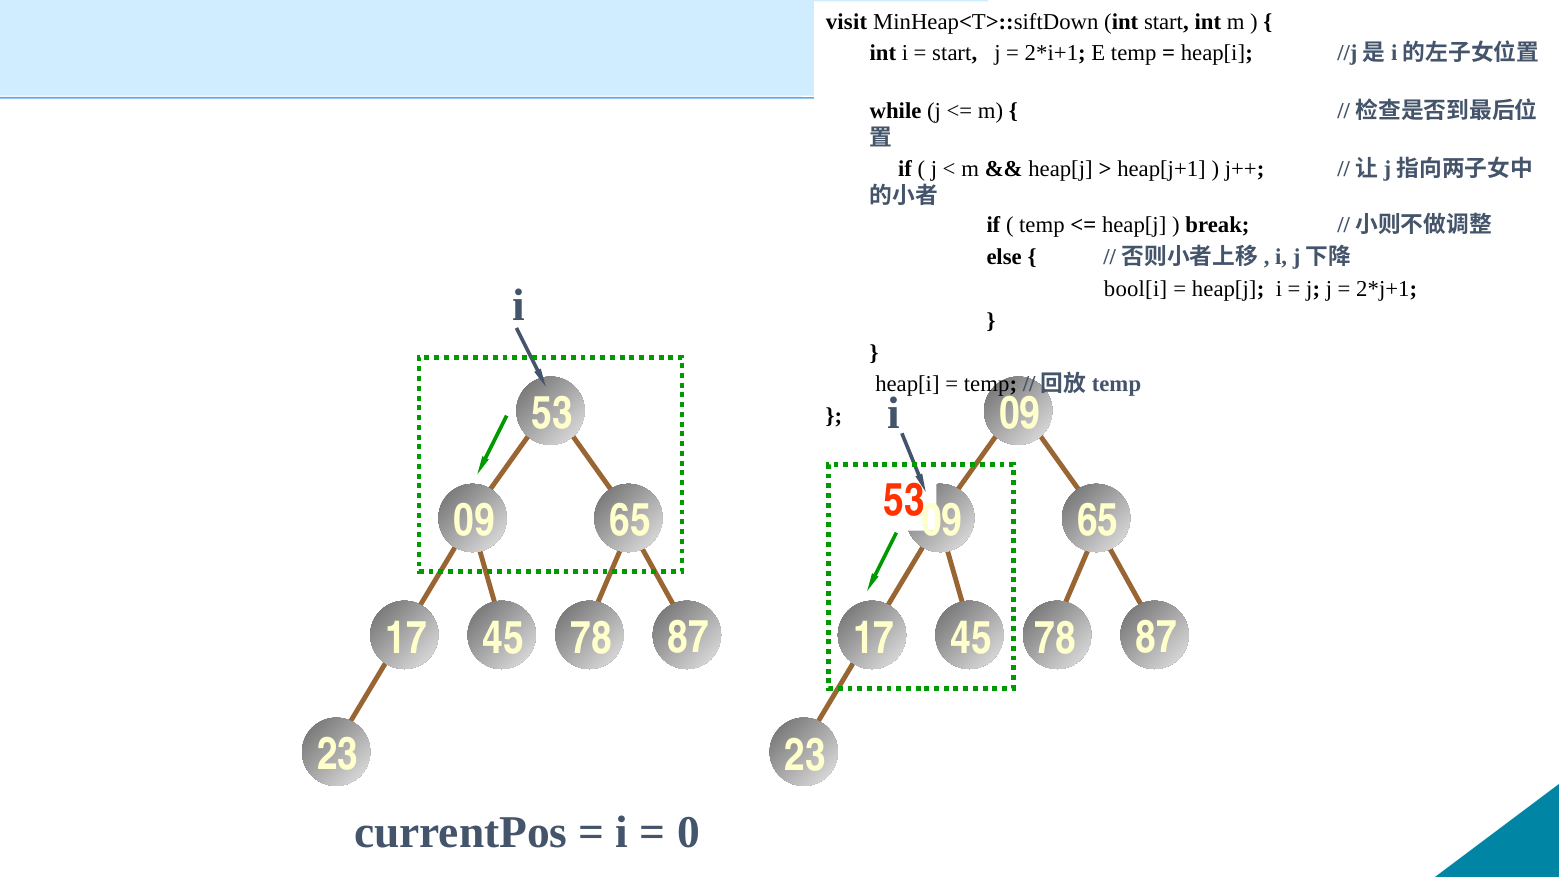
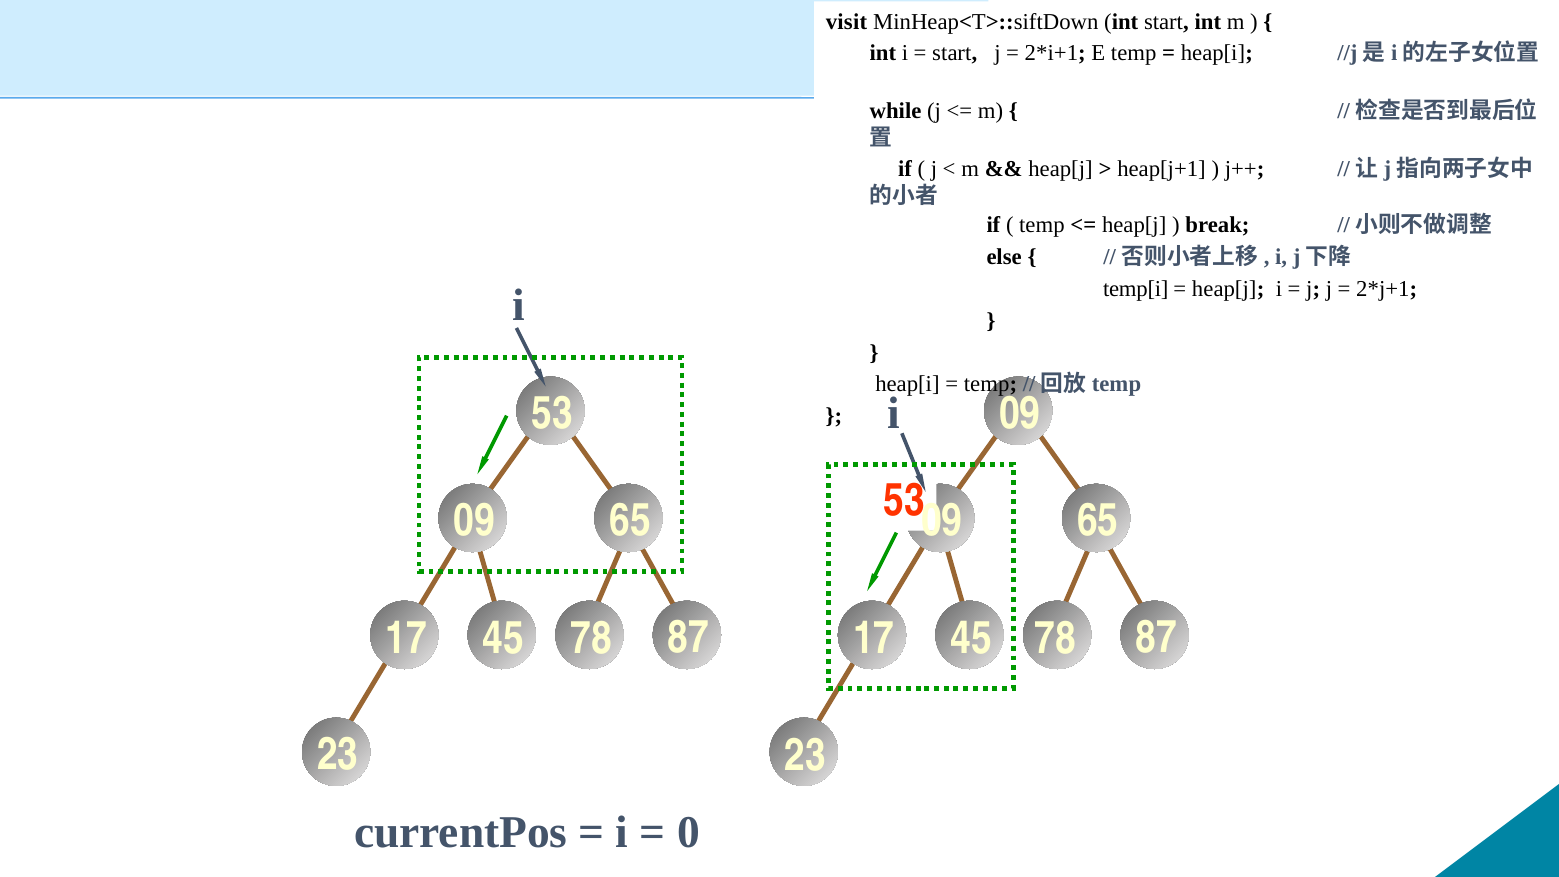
bool[i: bool[i -> temp[i (1136, 289)
